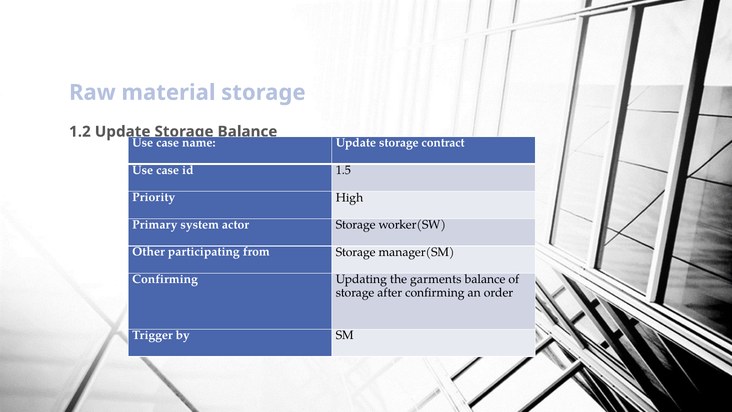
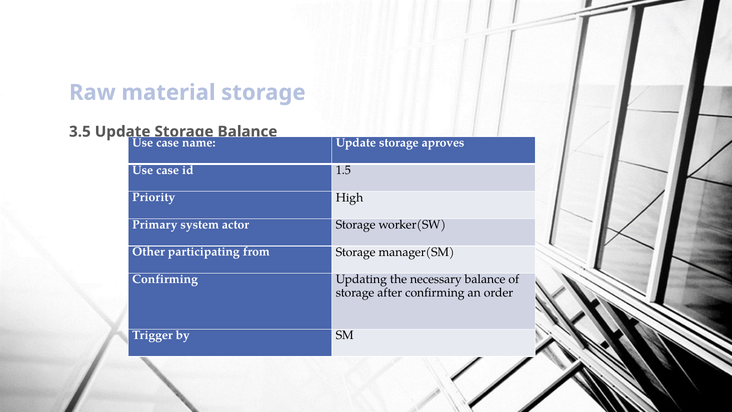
1.2: 1.2 -> 3.5 (80, 132)
contract: contract -> aproves (443, 143)
garments: garments -> necessary (436, 279)
